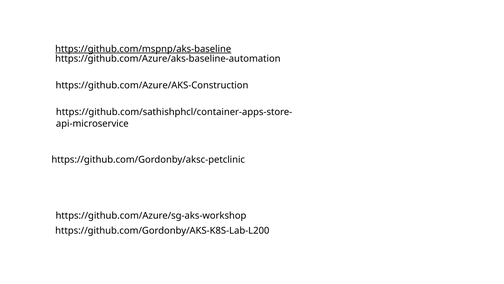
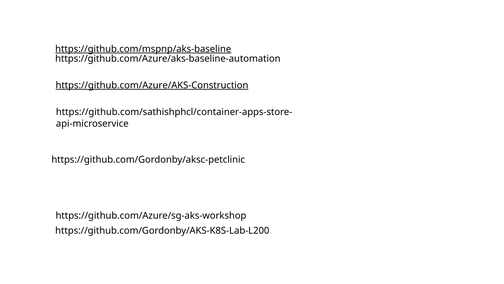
https://github.com/Azure/AKS-Construction underline: none -> present (152, 85)
